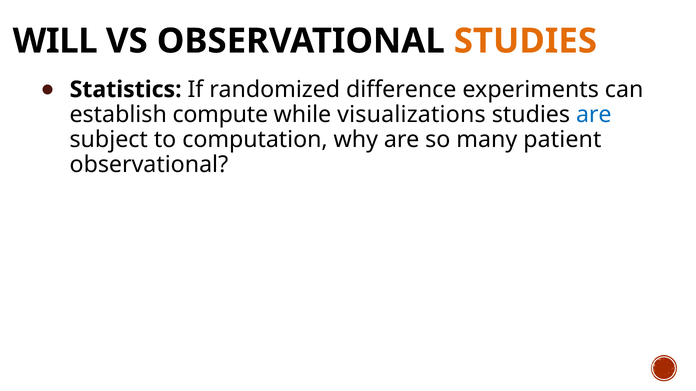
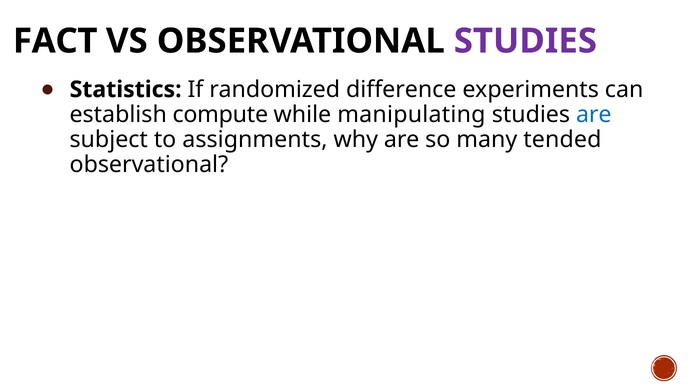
WILL: WILL -> FACT (55, 41)
STUDIES colour: orange -> purple (525, 41)
visualizations: visualizations -> manipulating (411, 115)
computation: computation -> assignments (255, 140)
patient: patient -> tended (562, 140)
